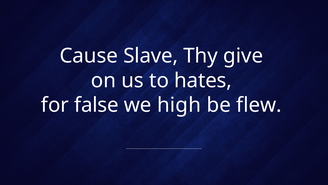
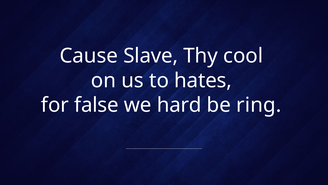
give: give -> cool (243, 56)
high: high -> hard (179, 105)
flew: flew -> ring (259, 105)
